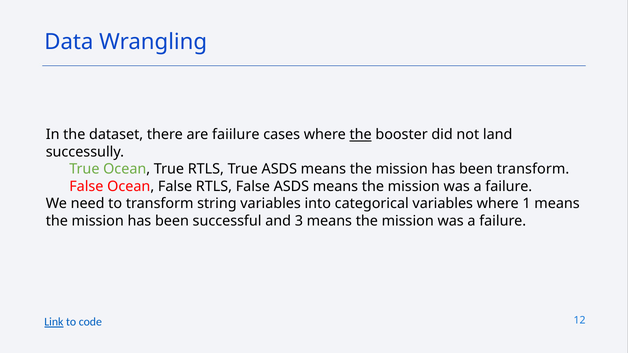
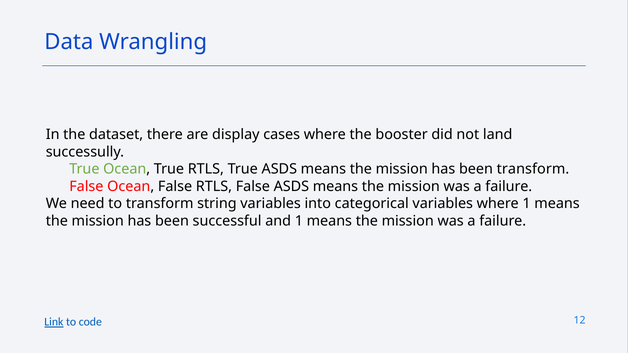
faiilure: faiilure -> display (236, 135)
the underline: present -> none (361, 135)
and 3: 3 -> 1 (299, 221)
